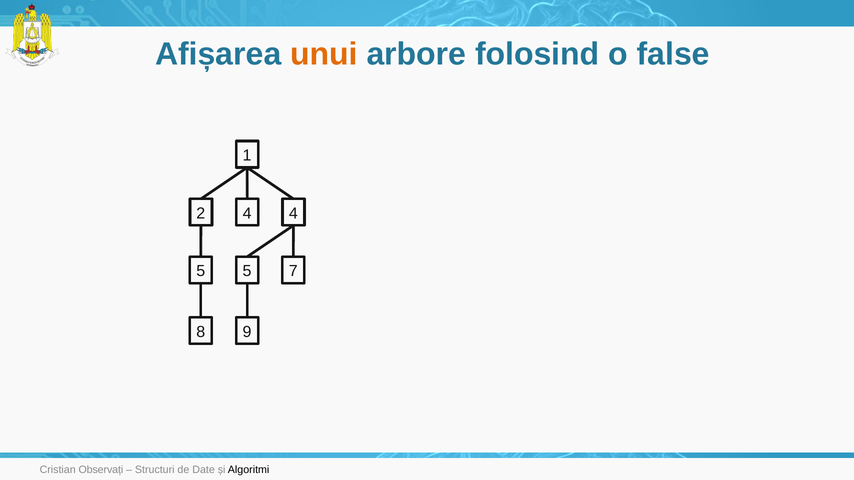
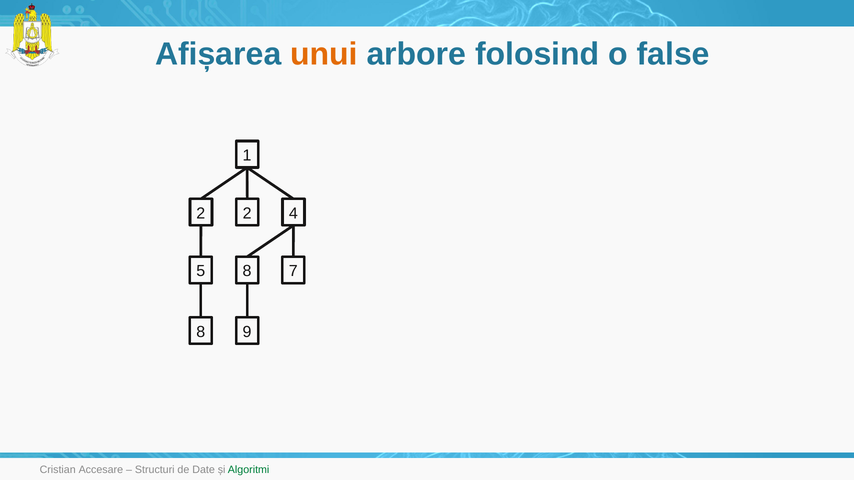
2 4: 4 -> 2 (247, 213)
5 5: 5 -> 8 (247, 271)
Observați: Observați -> Accesare (101, 470)
Algoritmi colour: black -> green (249, 470)
